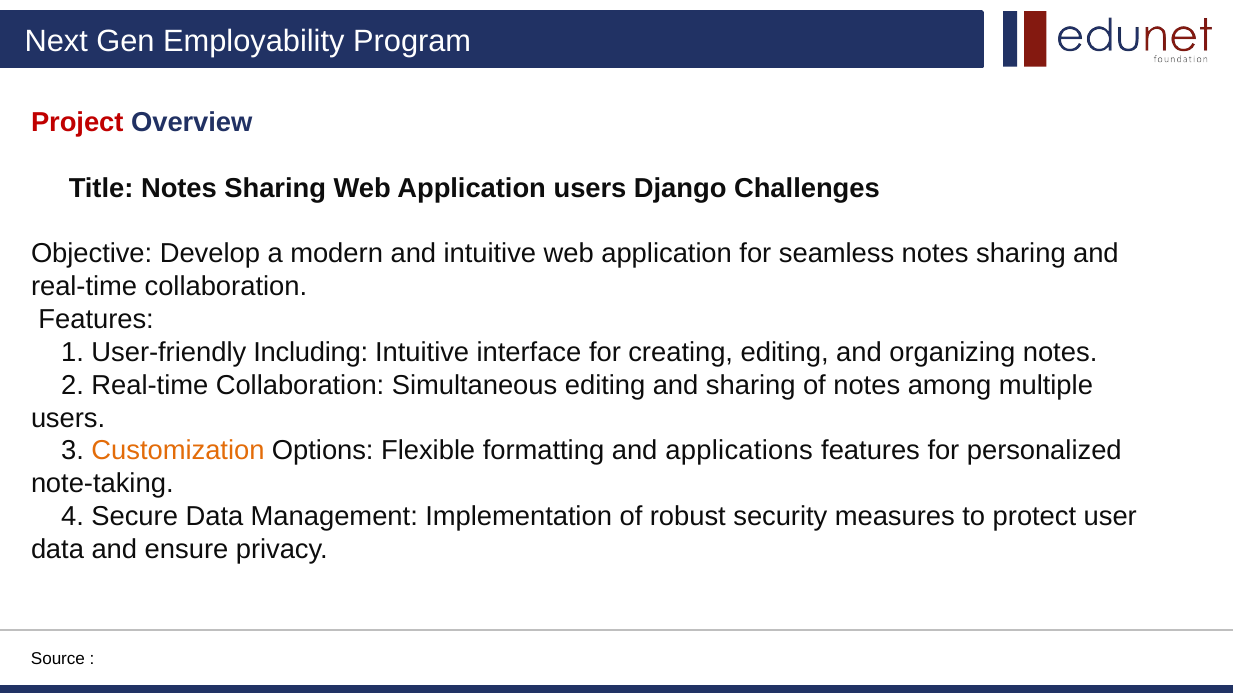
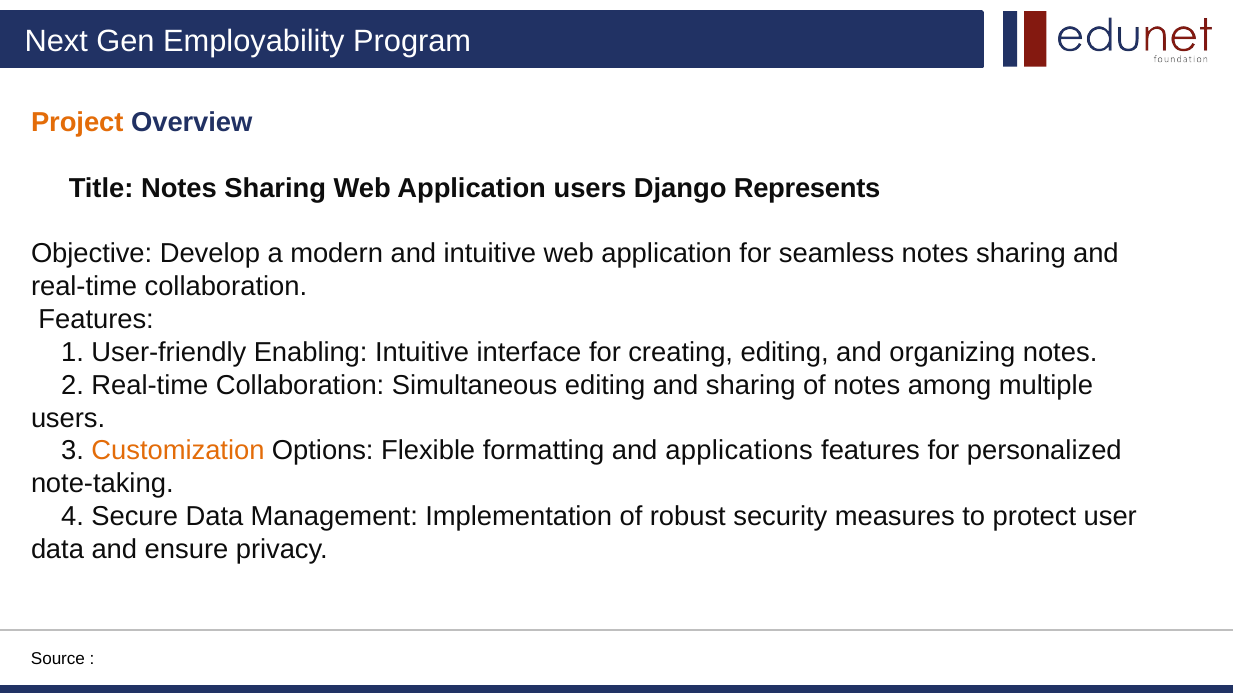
Project colour: red -> orange (77, 123)
Challenges: Challenges -> Represents (807, 188)
Including: Including -> Enabling (311, 353)
